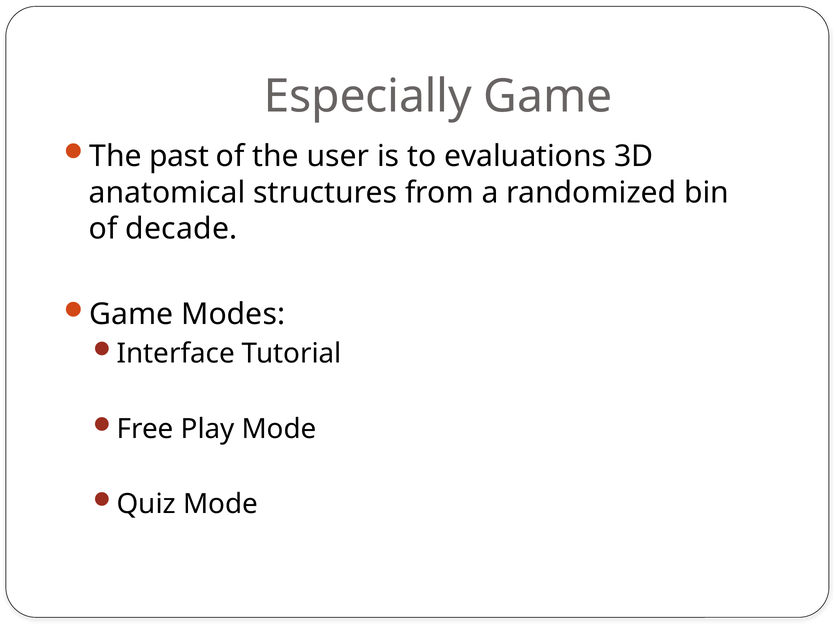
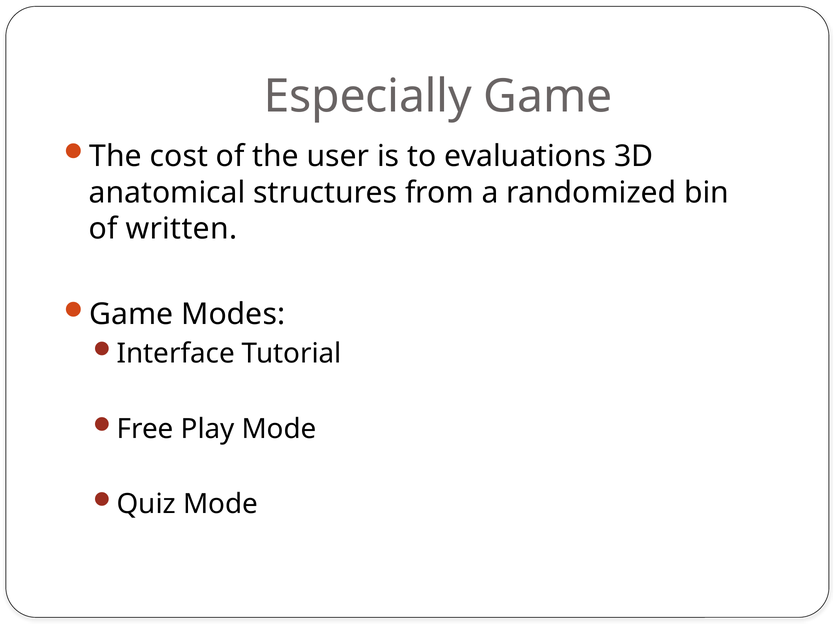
past: past -> cost (179, 157)
decade: decade -> written (181, 229)
